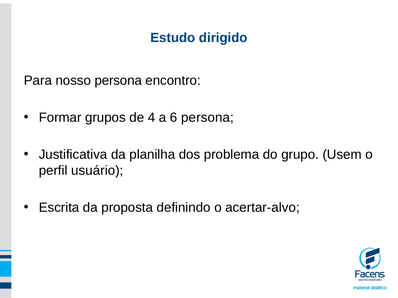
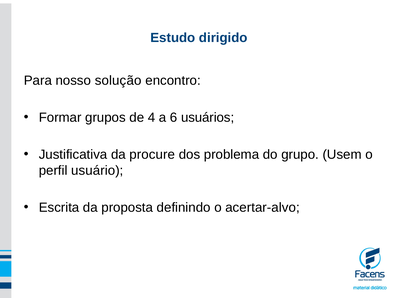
nosso persona: persona -> solução (118, 81)
6 persona: persona -> usuários (208, 118)
planilha: planilha -> procure (152, 155)
